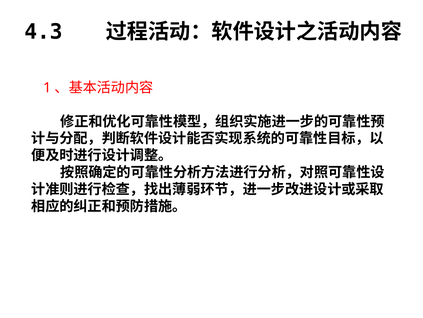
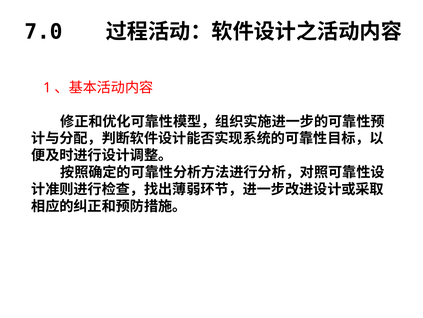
4.3: 4.3 -> 7.0 (43, 32)
